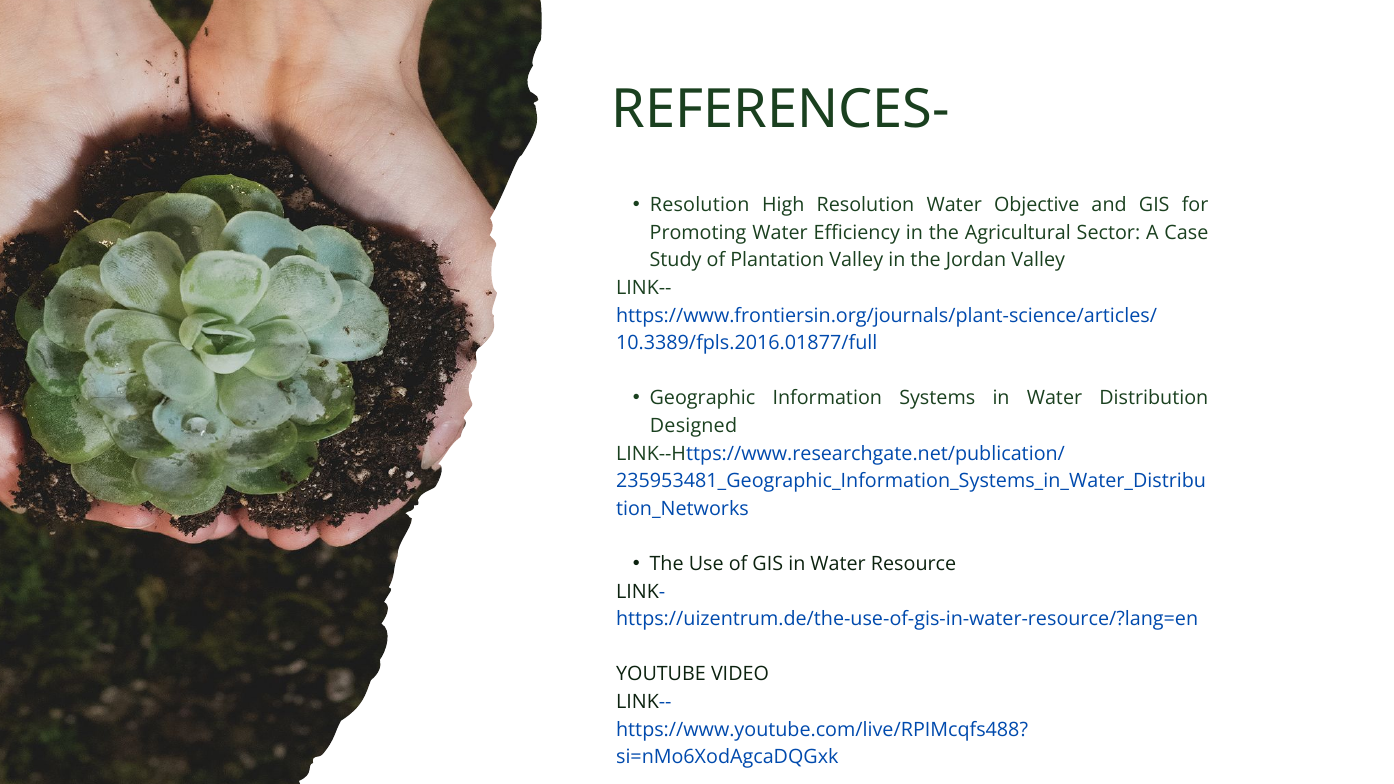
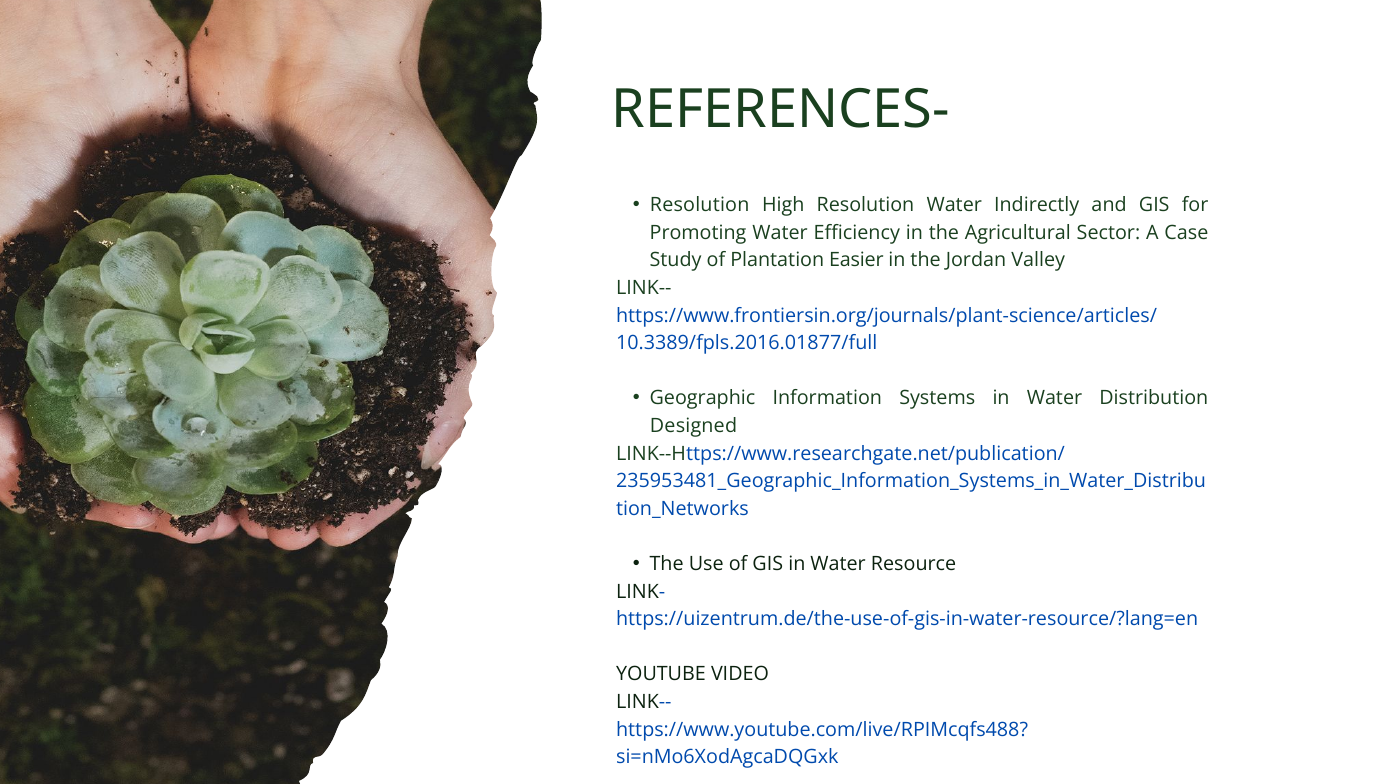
Objective: Objective -> Indirectly (1037, 205)
Plantation Valley: Valley -> Easier (856, 260)
